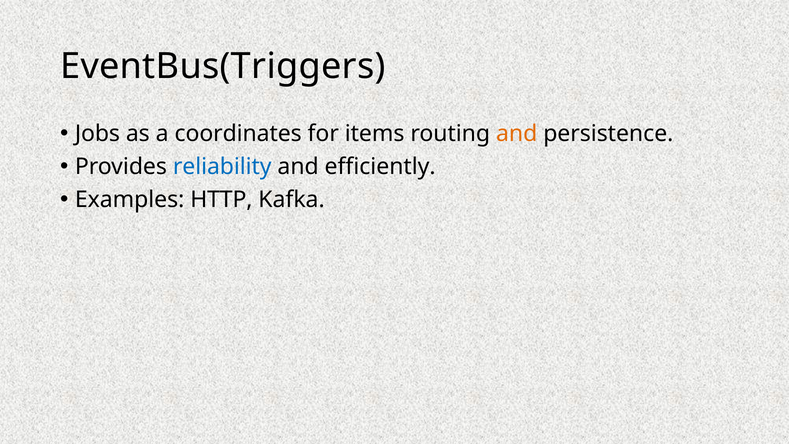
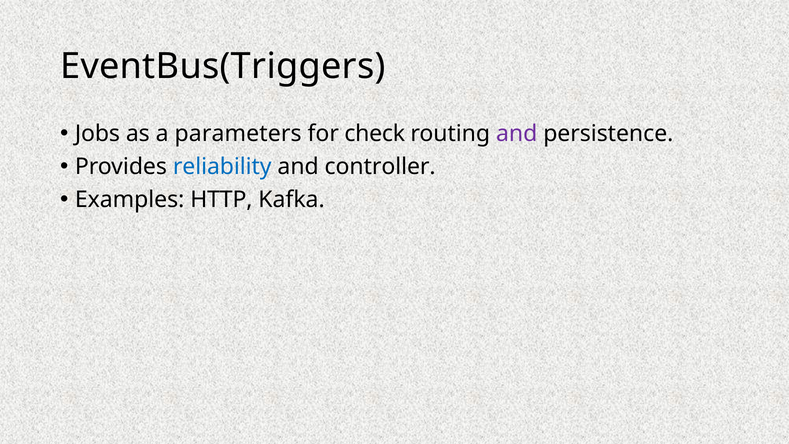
coordinates: coordinates -> parameters (238, 133)
items: items -> check (375, 133)
and colour: orange -> purple (517, 133)
efficiently: efficiently -> controller (380, 166)
